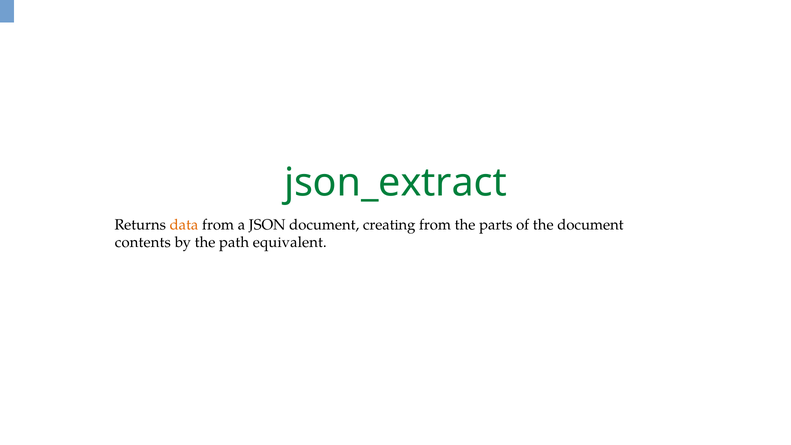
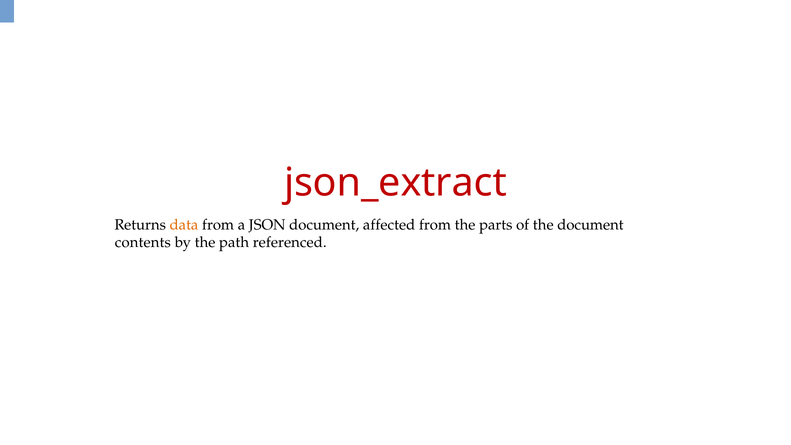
json_extract colour: green -> red (395, 183)
creating: creating -> affected (389, 225)
equivalent: equivalent -> referenced (290, 243)
